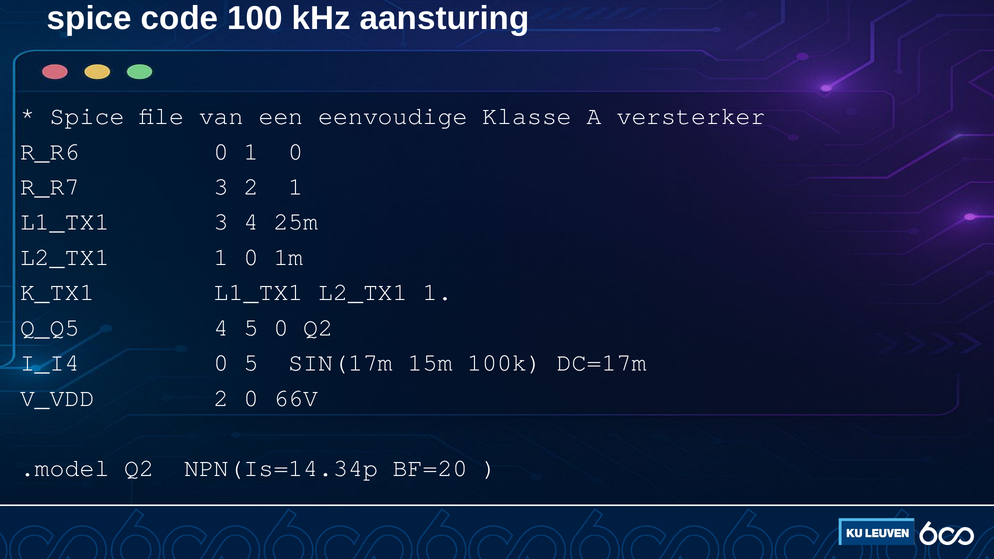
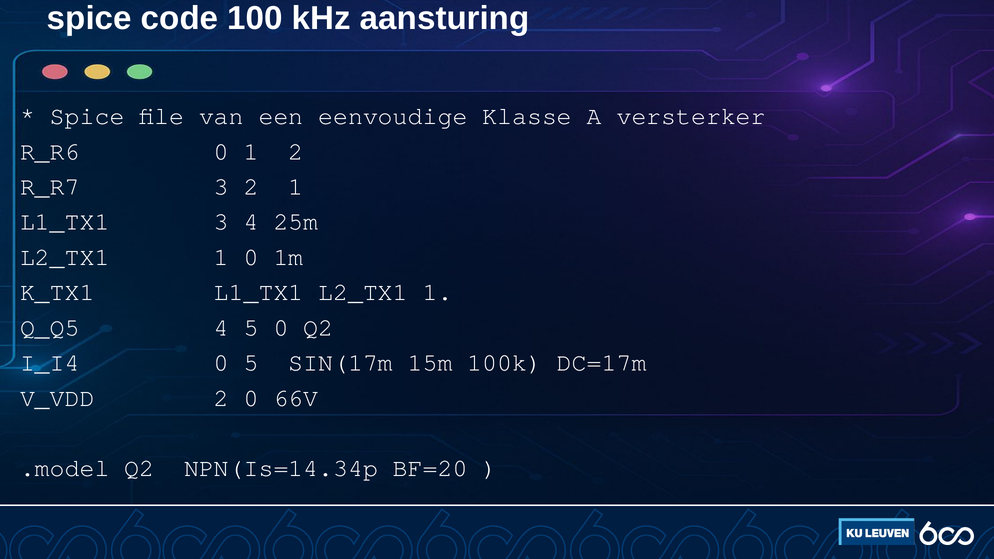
0 1 0: 0 -> 2 (296, 151)
